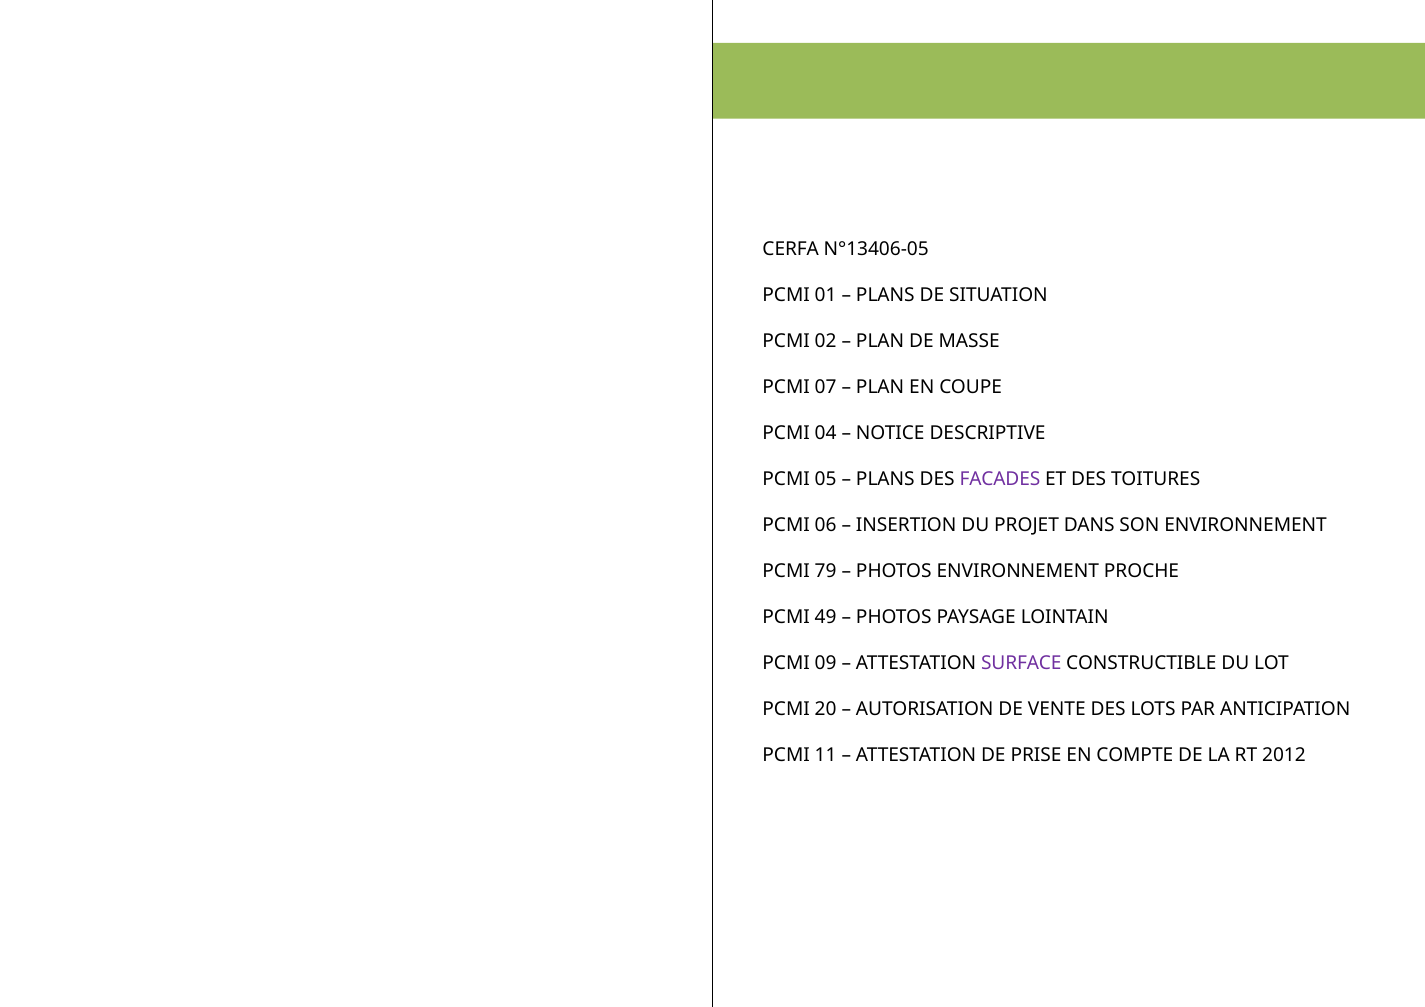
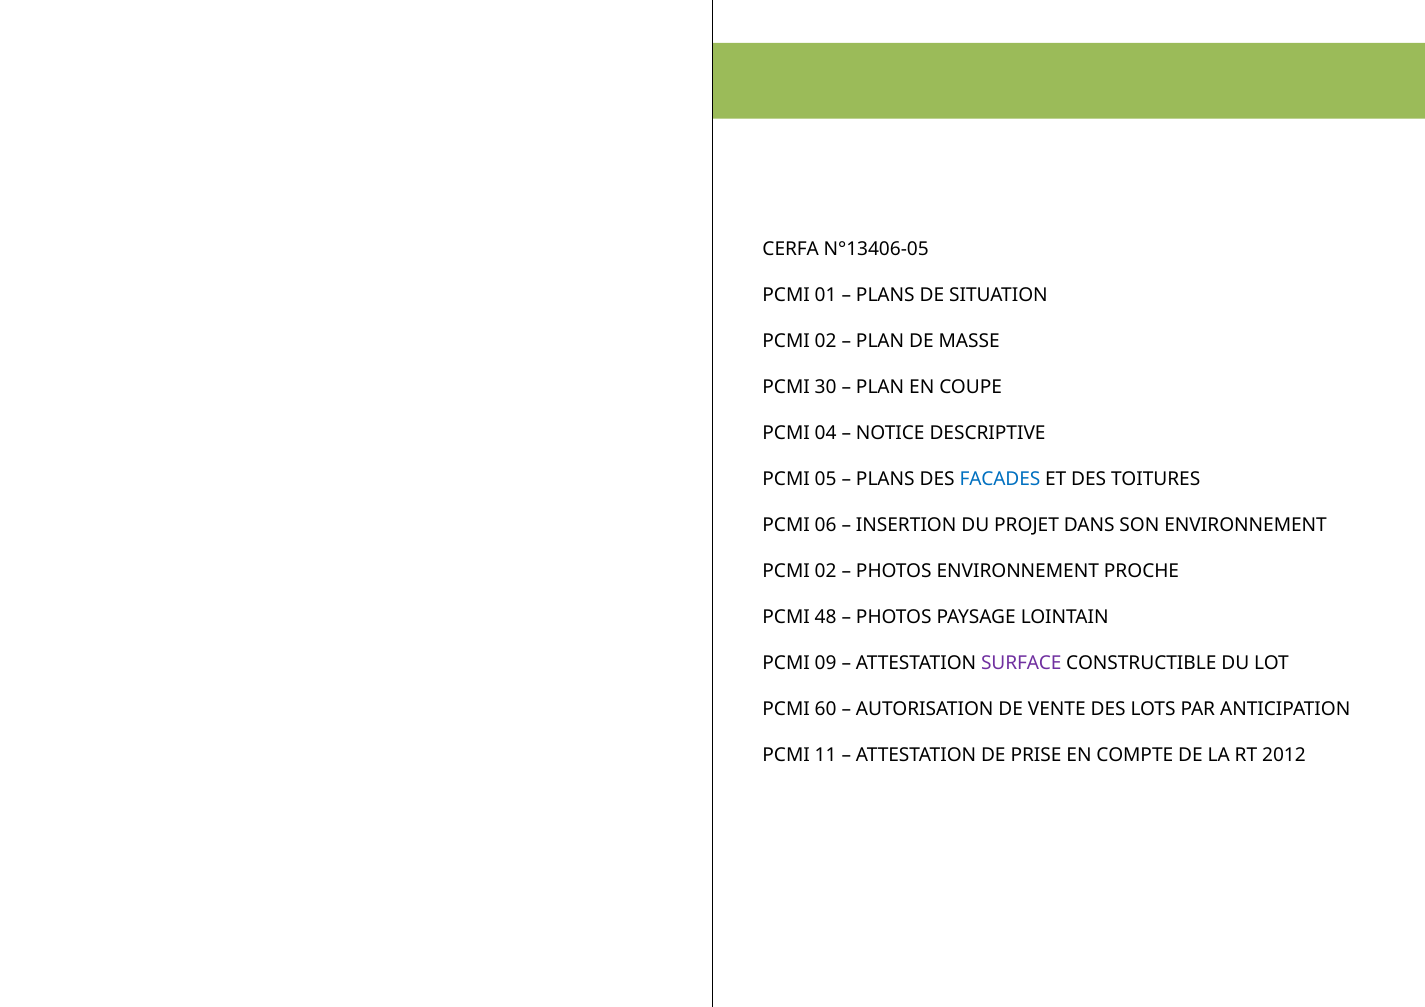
07: 07 -> 30 (826, 387)
FACADES colour: purple -> blue (1000, 479)
79: 79 -> 02 (826, 571)
49: 49 -> 48 (826, 617)
20: 20 -> 60 (826, 709)
